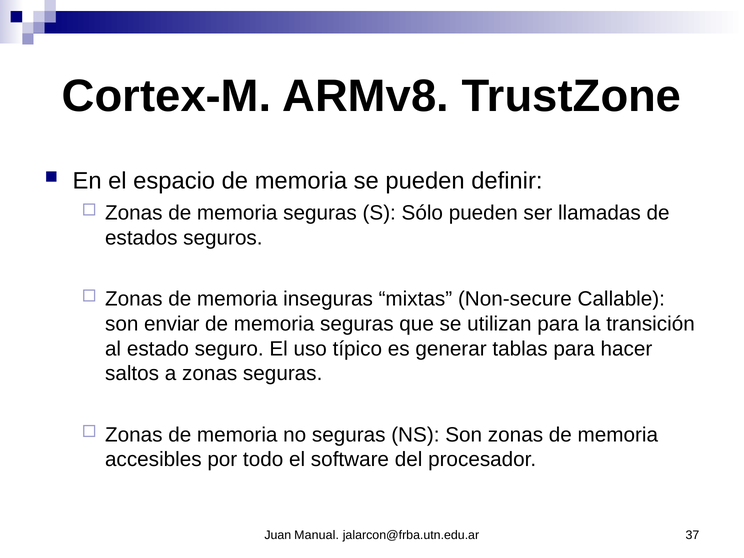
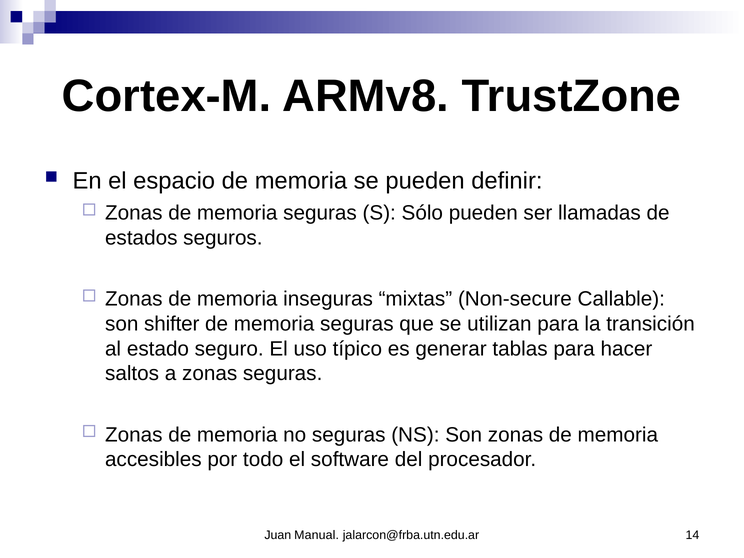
enviar: enviar -> shifter (172, 324)
37: 37 -> 14 (692, 535)
